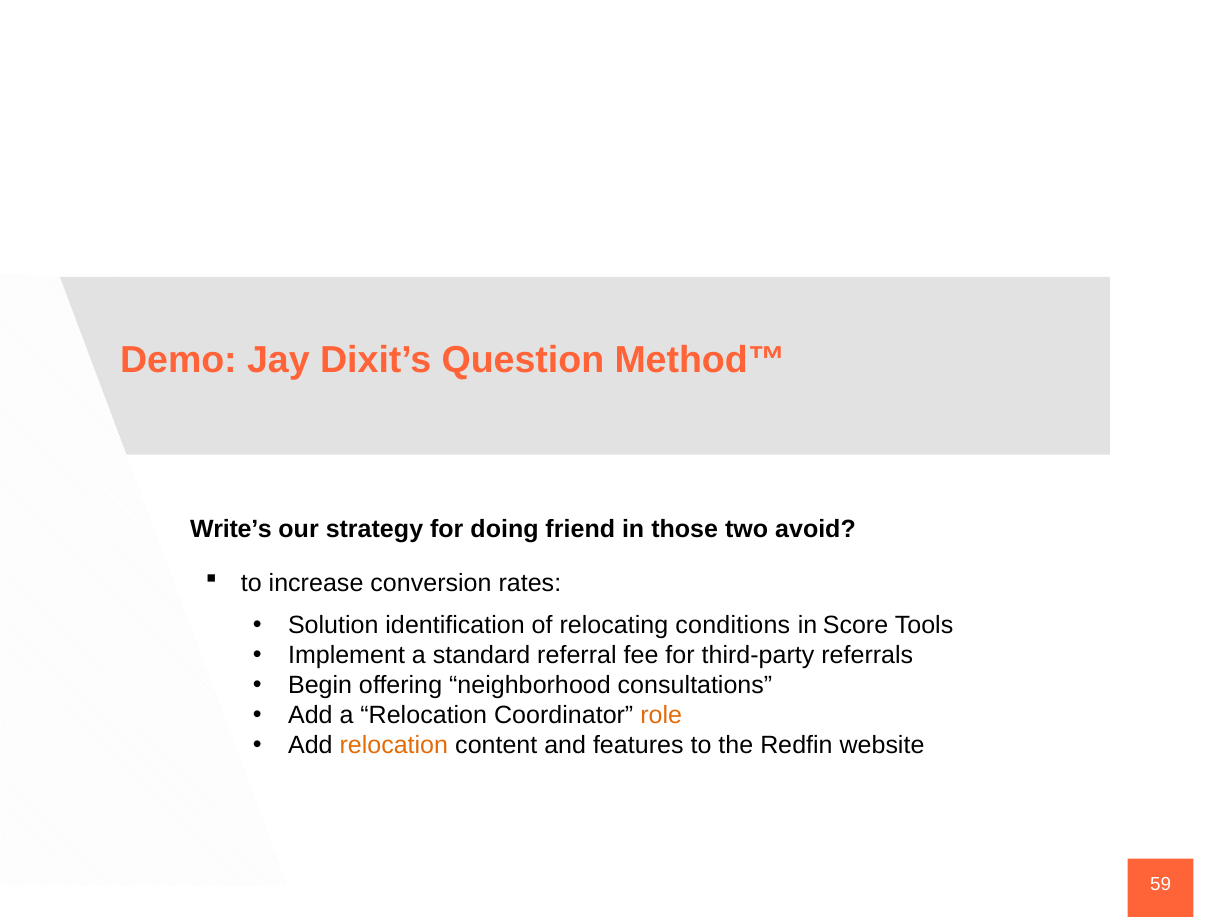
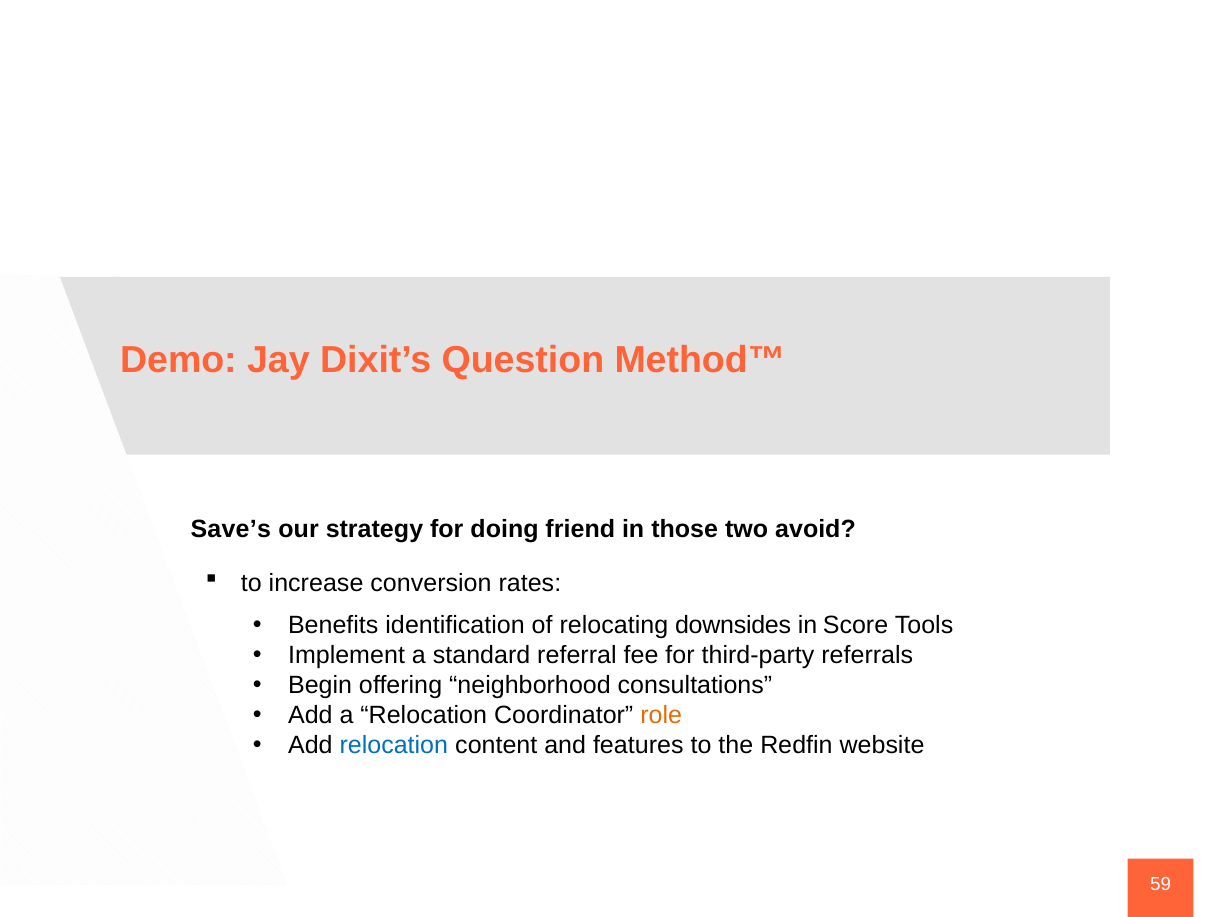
Write’s: Write’s -> Save’s (231, 529)
Solution: Solution -> Benefits (333, 626)
conditions: conditions -> downsides (733, 626)
relocation colour: orange -> blue (394, 746)
